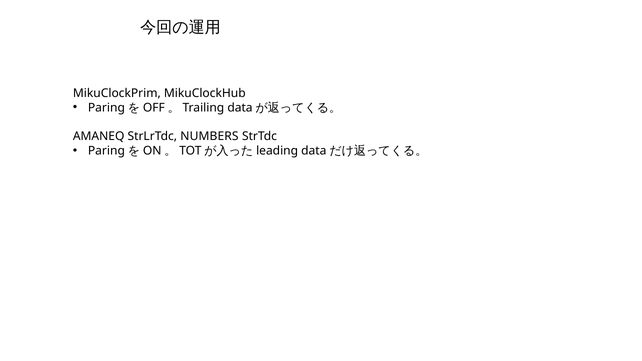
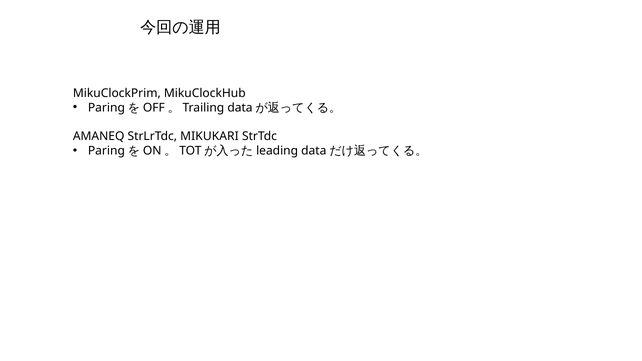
NUMBERS: NUMBERS -> MIKUKARI (209, 137)
